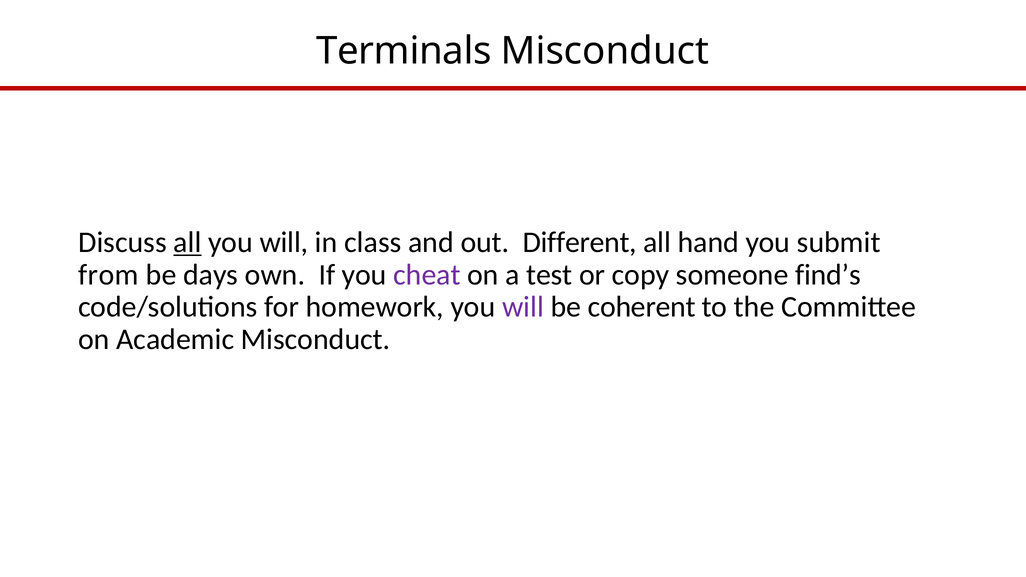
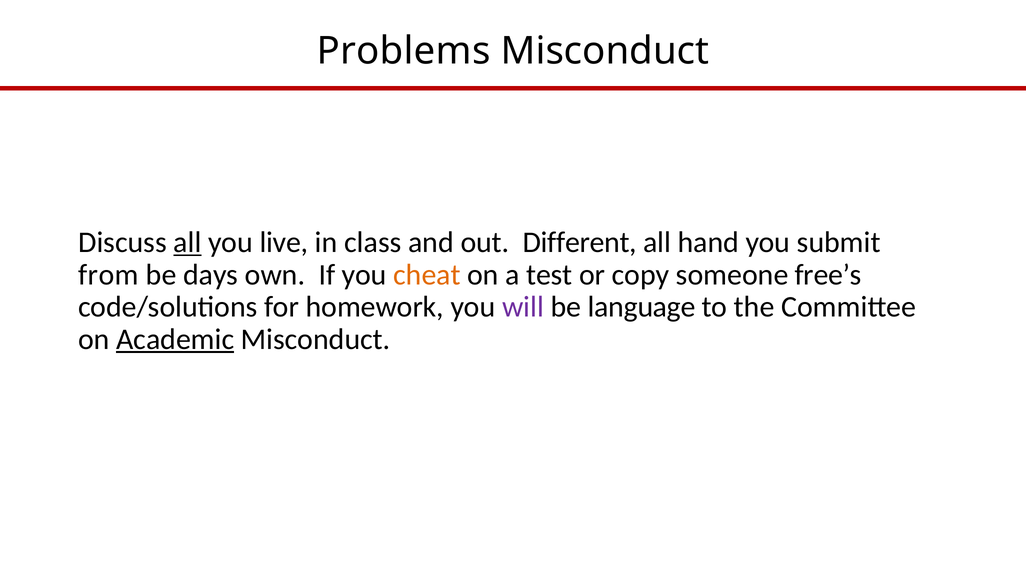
Terminals: Terminals -> Problems (404, 51)
will: will -> live (284, 242)
cheat colour: purple -> orange (427, 275)
find’s: find’s -> free’s (828, 275)
coherent: coherent -> language (642, 307)
Academic underline: none -> present (175, 339)
